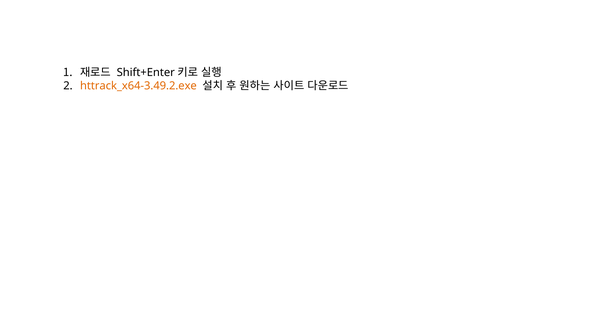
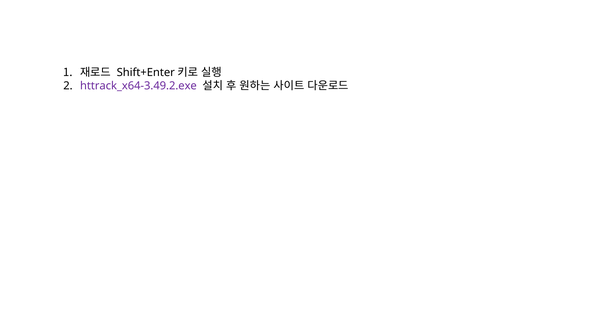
httrack_x64-3.49.2.exe colour: orange -> purple (138, 86)
